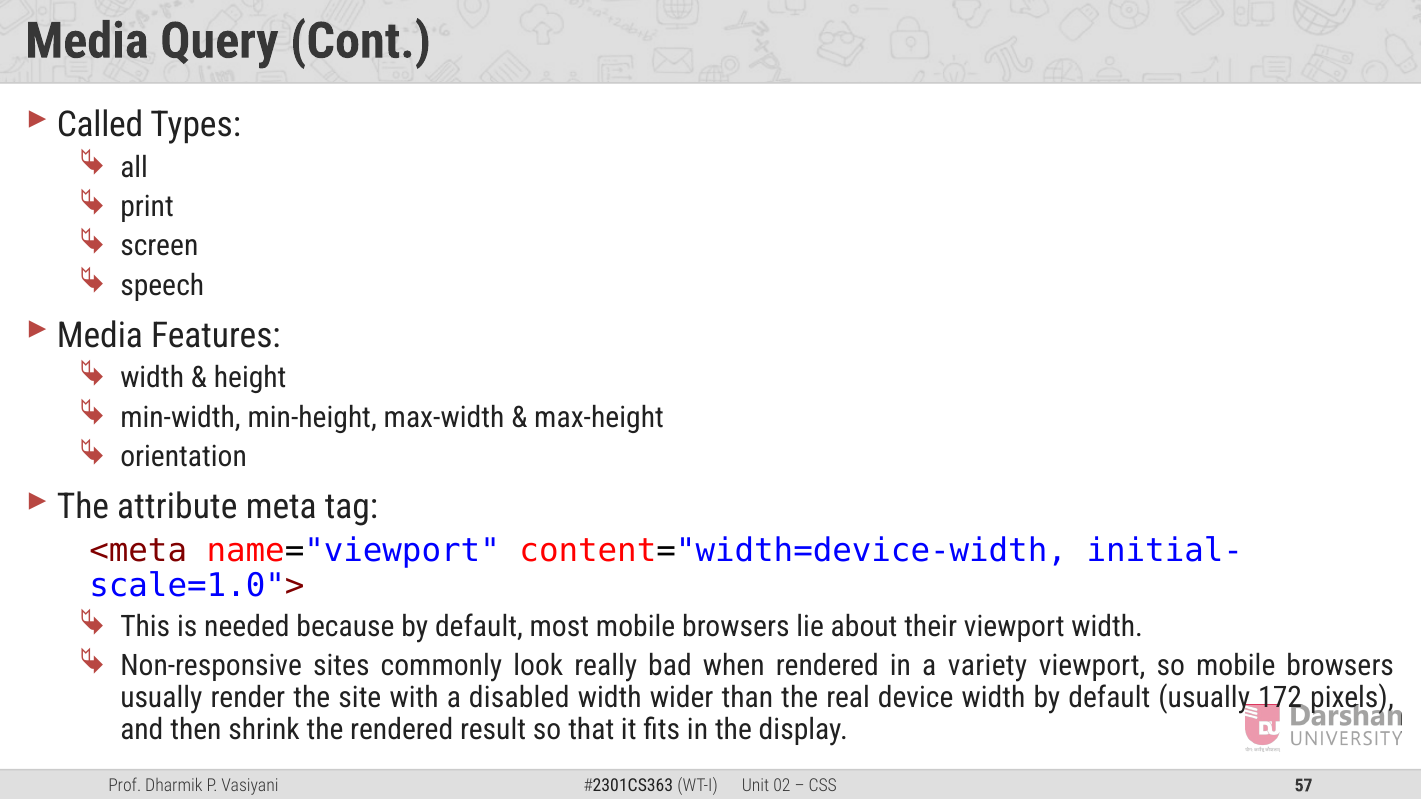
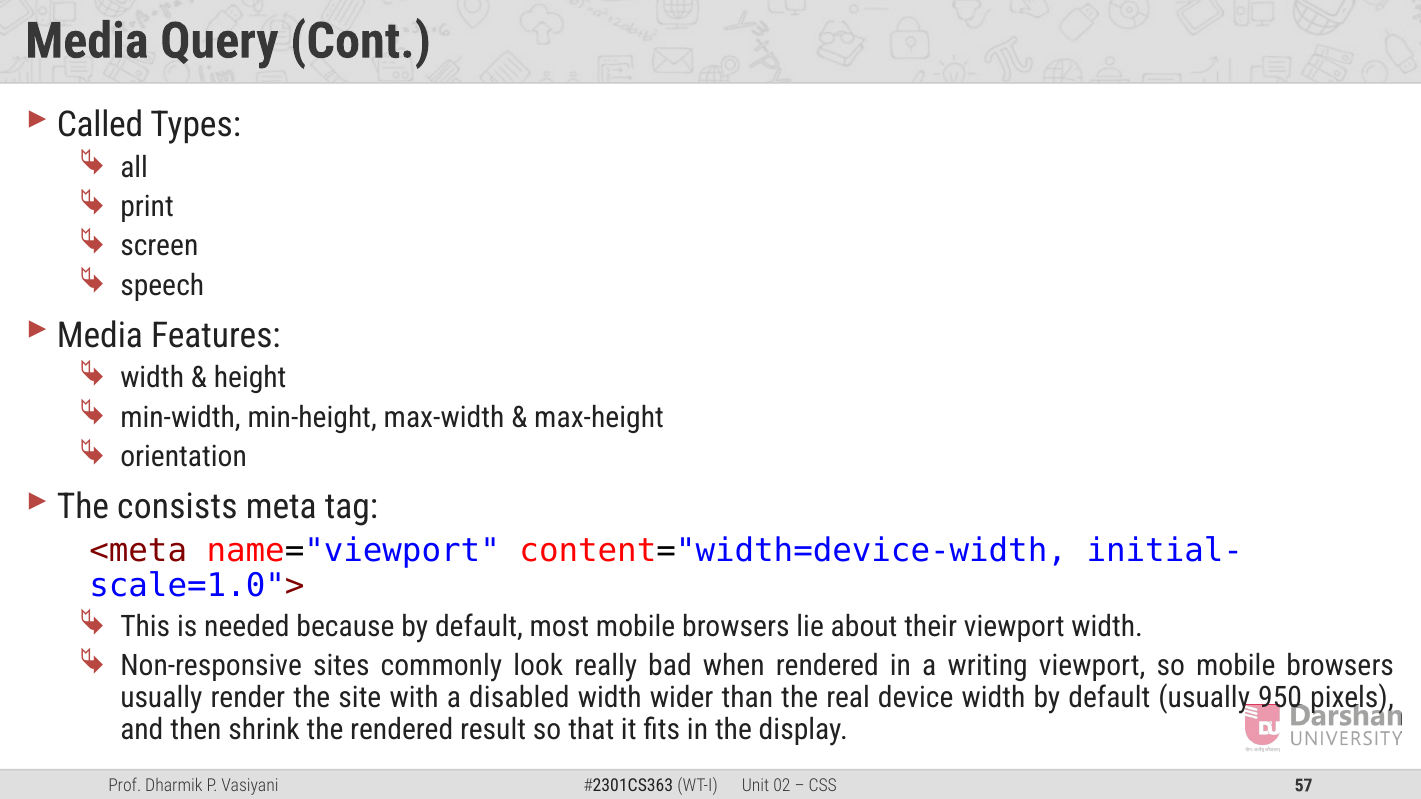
attribute: attribute -> consists (177, 507)
variety: variety -> writing (988, 666)
172: 172 -> 950 (1280, 698)
